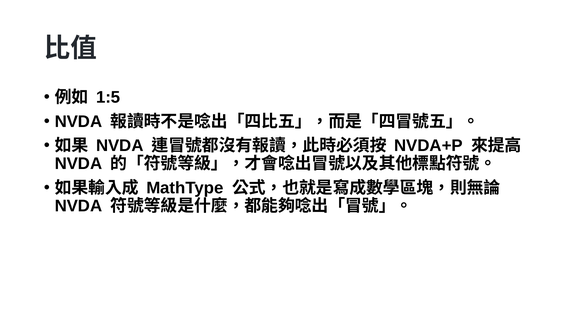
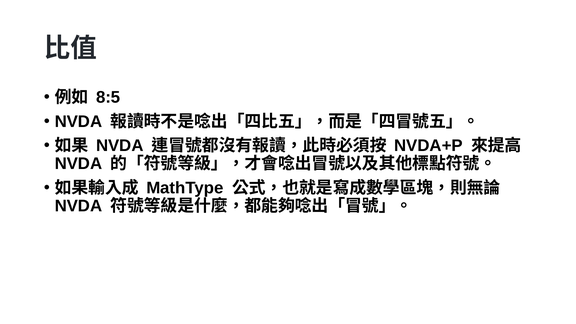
1:5: 1:5 -> 8:5 (108, 97)
